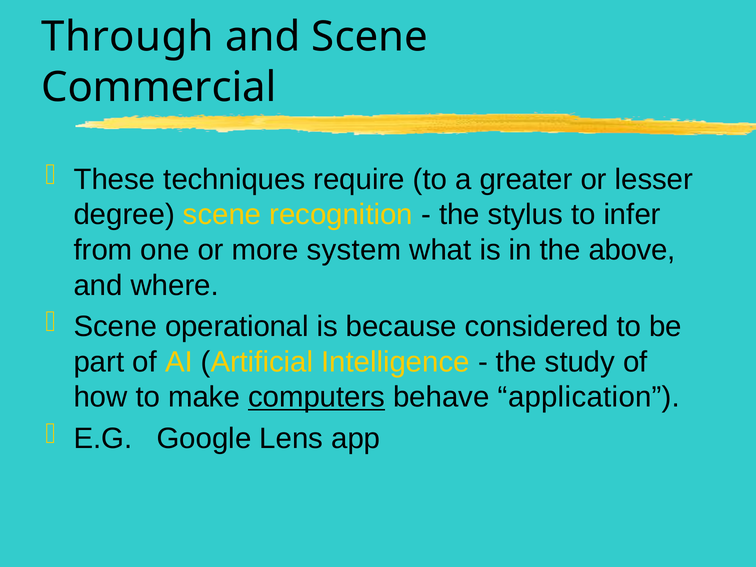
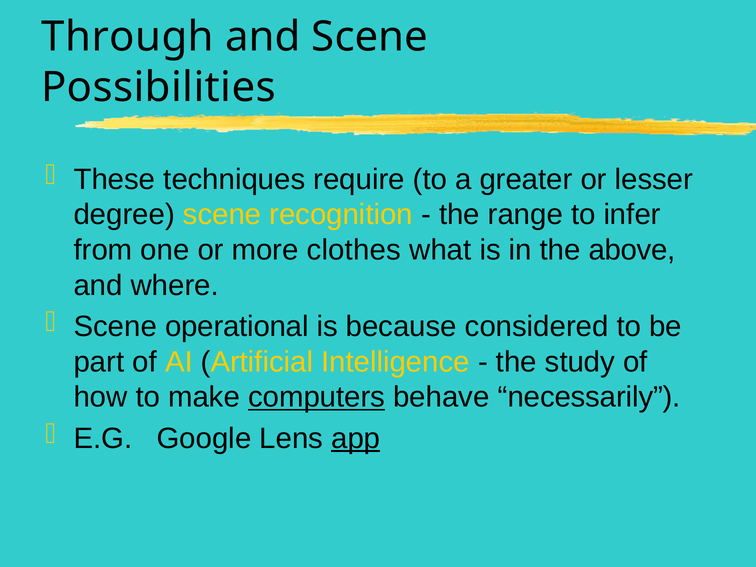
Commercial: Commercial -> Possibilities (158, 87)
stylus: stylus -> range (525, 215)
system: system -> clothes (354, 250)
application: application -> necessarily (589, 397)
app underline: none -> present (356, 438)
